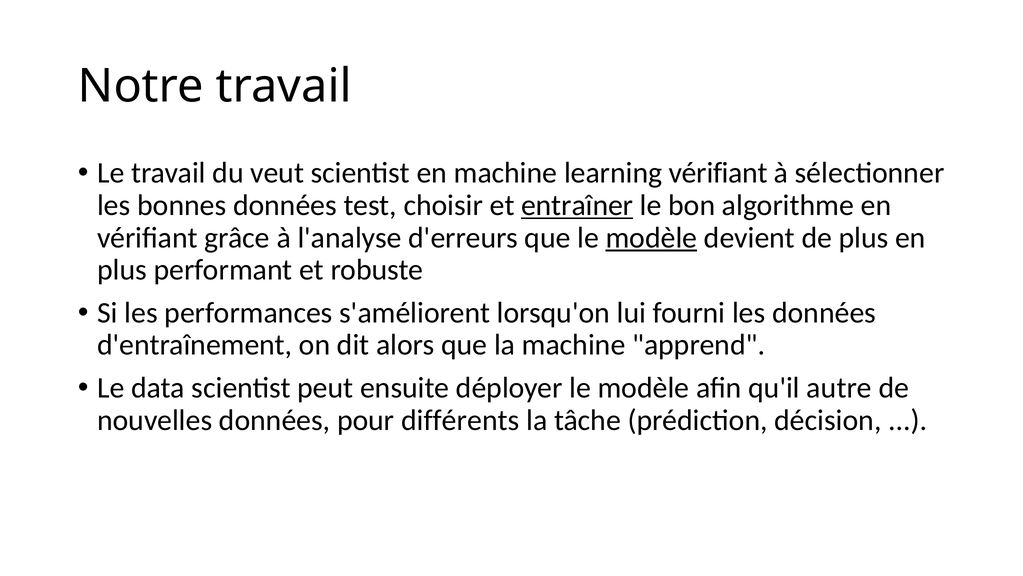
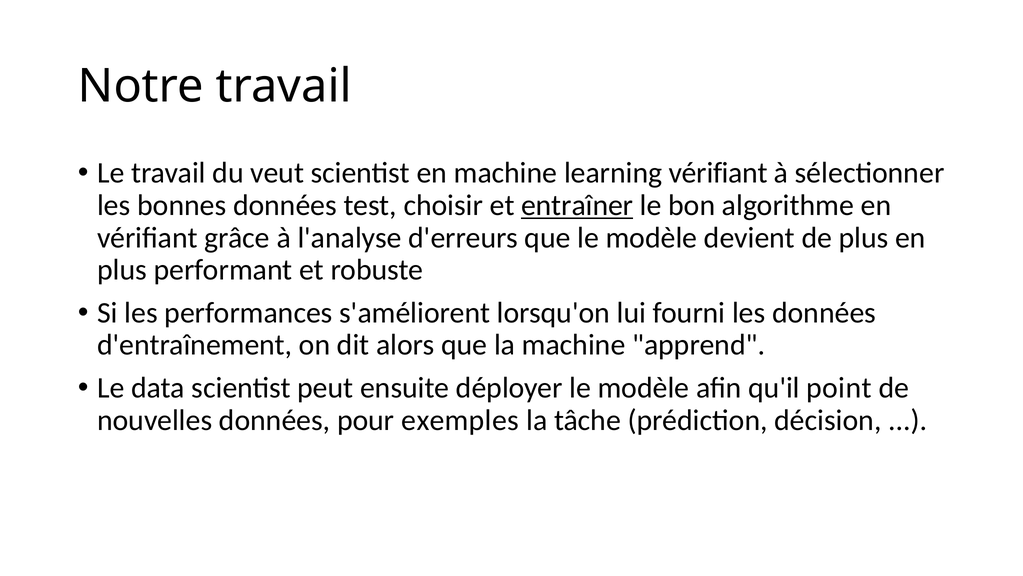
modèle underline: present -> none (651, 237)
autre: autre -> point (839, 388)
différents: différents -> exemples (460, 420)
